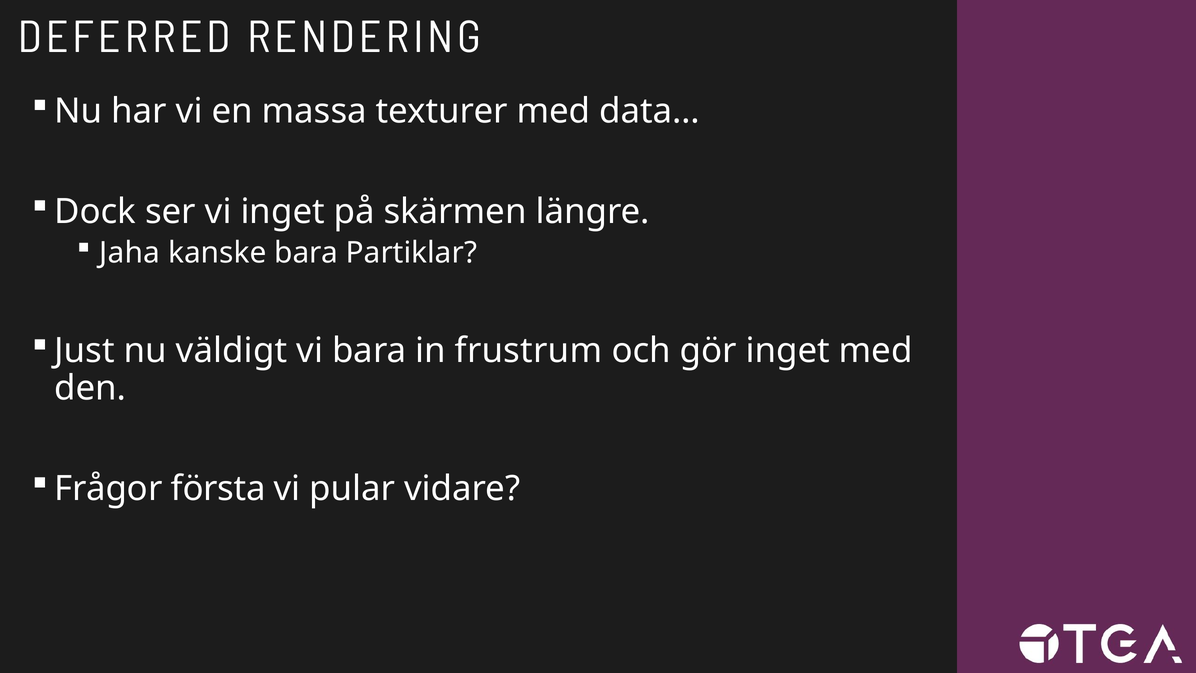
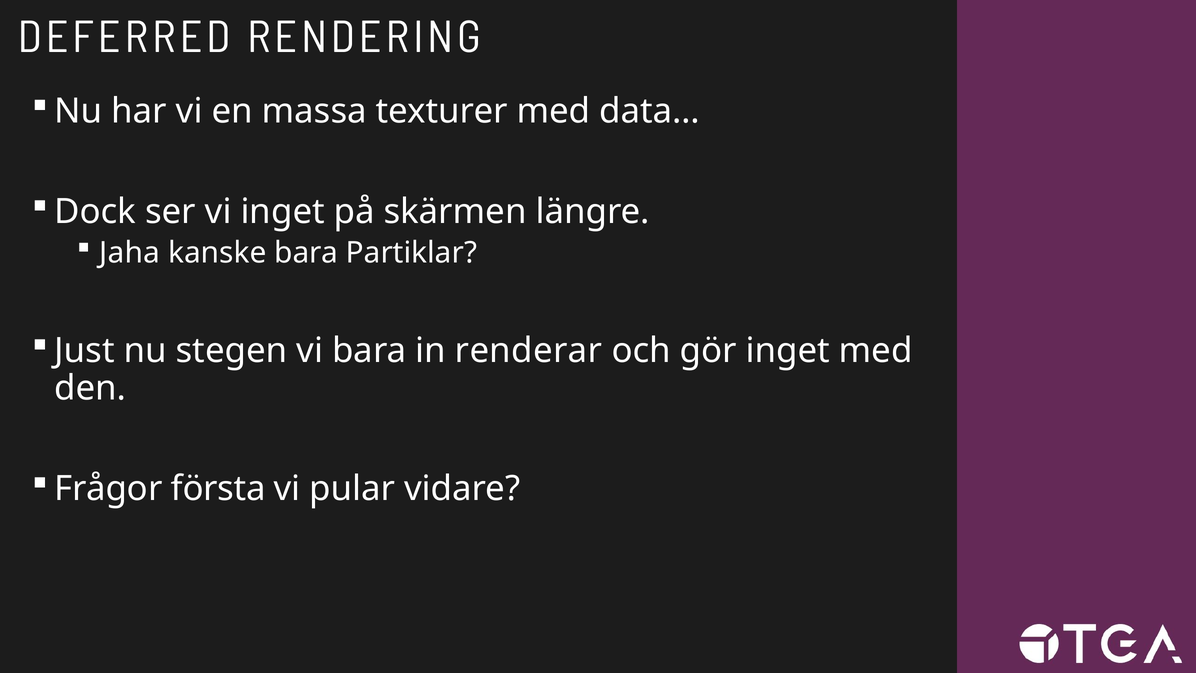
väldigt: väldigt -> stegen (232, 350)
frustrum: frustrum -> renderar (528, 350)
